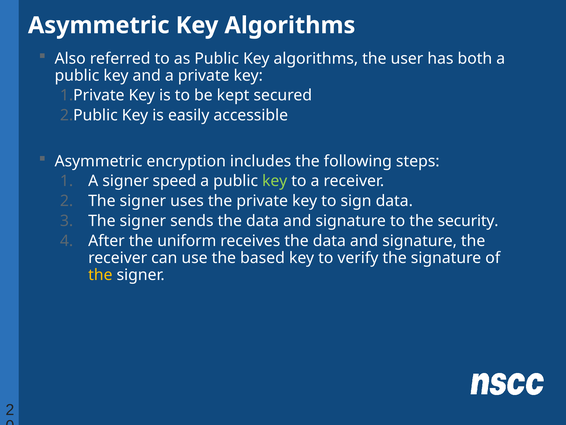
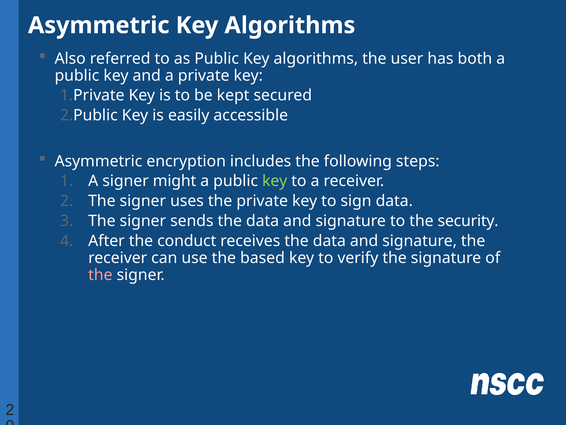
speed: speed -> might (175, 181)
uniform: uniform -> conduct (187, 241)
the colour: yellow -> pink (100, 275)
